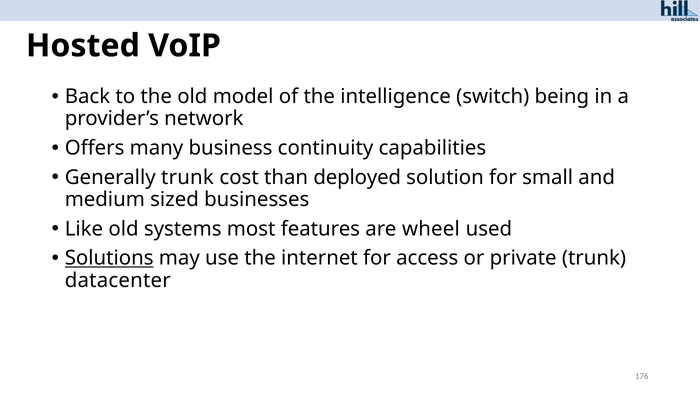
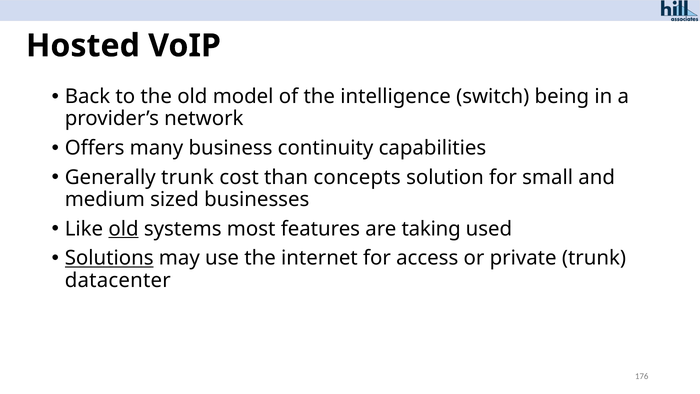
deployed: deployed -> concepts (357, 177)
old underline: none -> present (124, 229)
wheel: wheel -> taking (431, 229)
